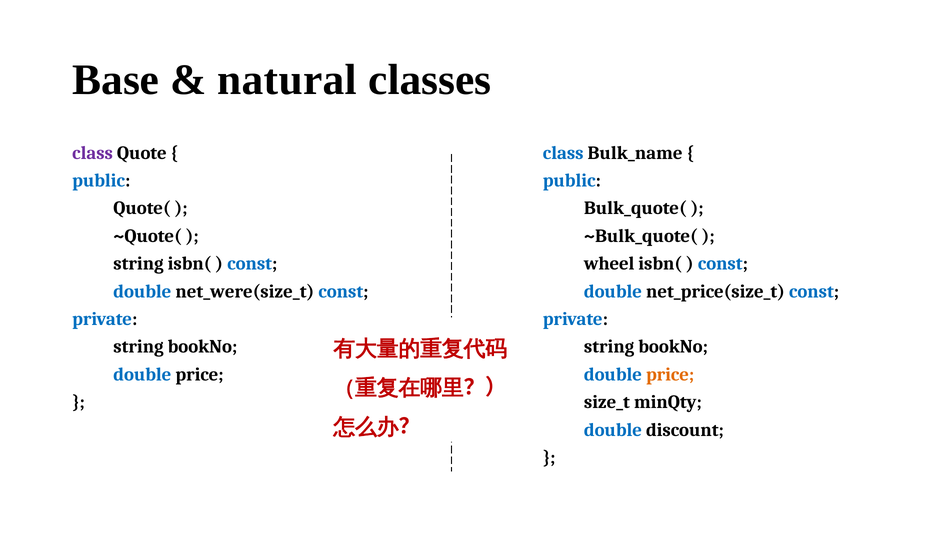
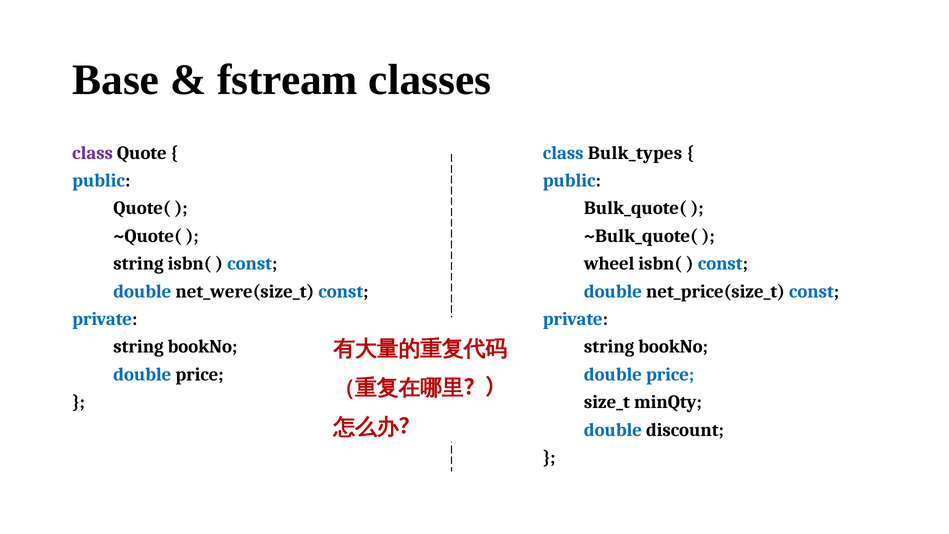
natural: natural -> fstream (288, 80)
Bulk_name: Bulk_name -> Bulk_types (635, 153)
price colour: orange -> blue (670, 374)
